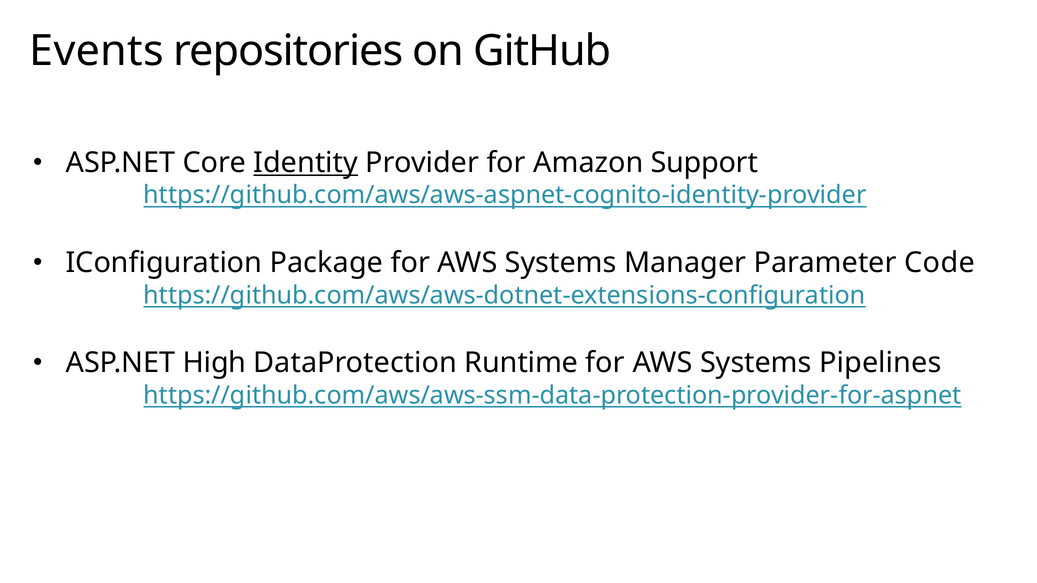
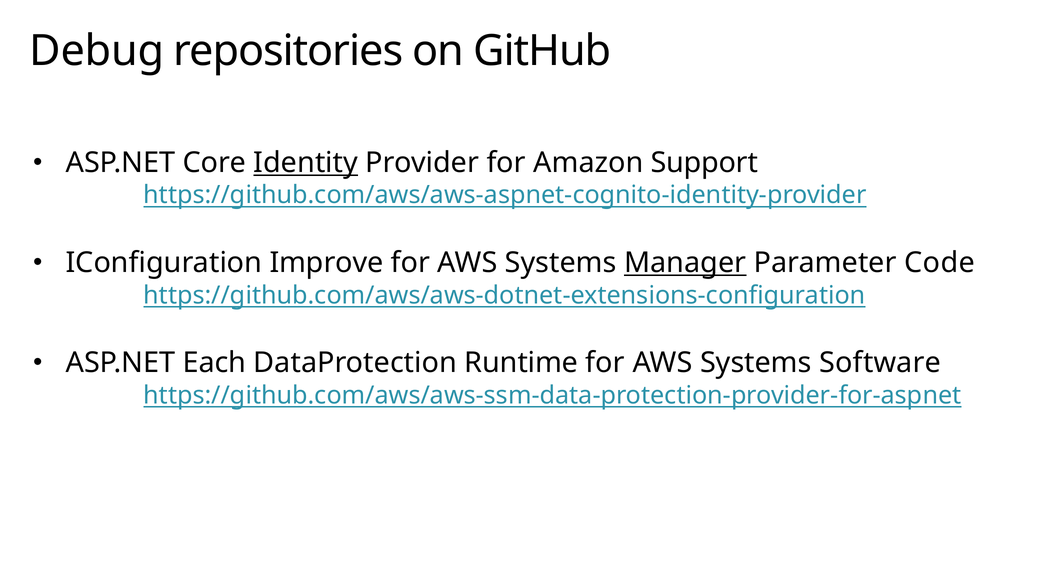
Events: Events -> Debug (97, 51)
Package: Package -> Improve (326, 263)
Manager underline: none -> present (685, 263)
High: High -> Each (214, 363)
Pipelines: Pipelines -> Software (880, 363)
